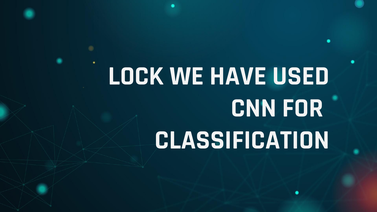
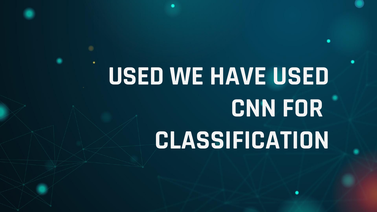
LOCK: LOCK -> USED (136, 76)
